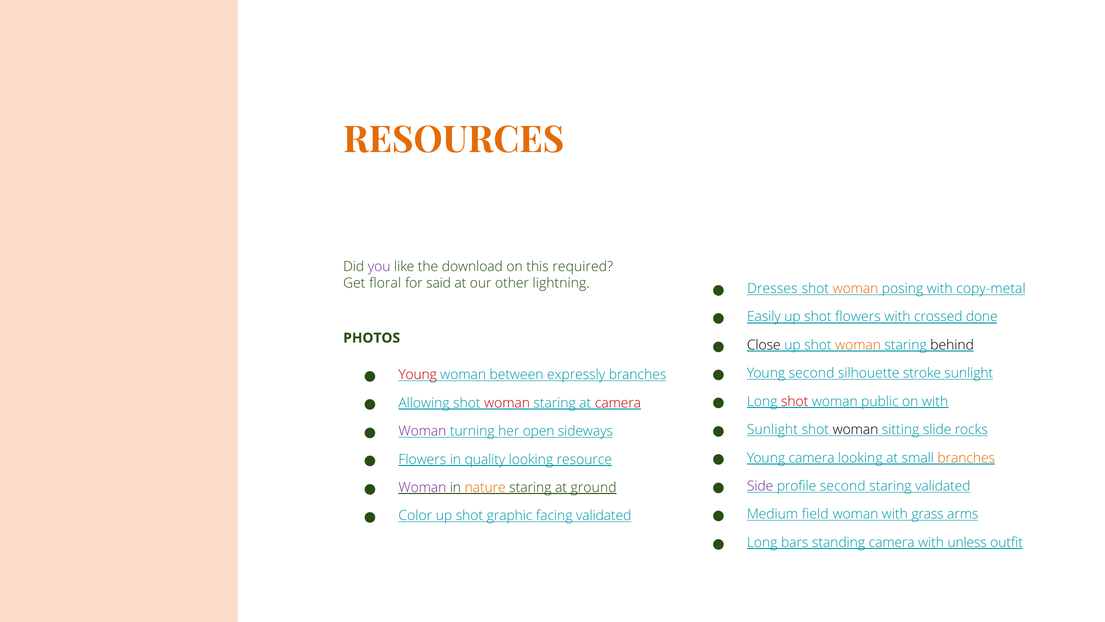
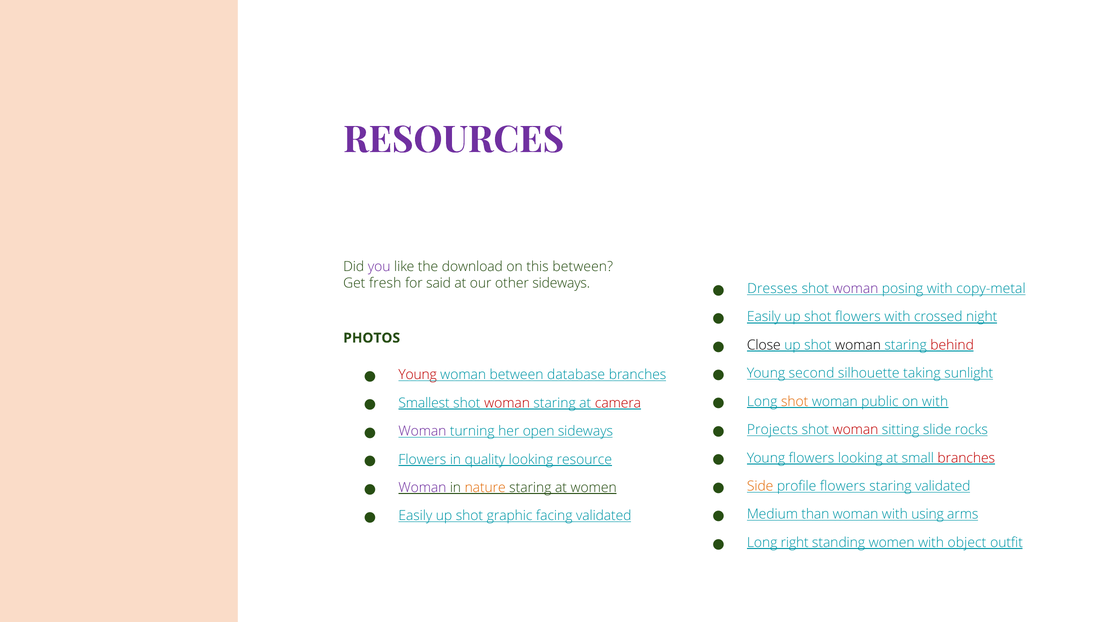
RESOURCES colour: orange -> purple (454, 140)
this required: required -> between (583, 266)
floral: floral -> fresh (385, 283)
other lightning: lightning -> sideways (561, 283)
woman colour: orange -> purple (856, 289)
done: done -> night (982, 317)
woman colour: orange -> black (858, 345)
behind colour: black -> red (952, 345)
stroke: stroke -> taking (922, 373)
expressly: expressly -> database (576, 375)
shot colour: red -> orange (795, 401)
Allowing: Allowing -> Smallest (424, 403)
Sunlight: Sunlight -> Projects (772, 429)
woman colour: black -> red (856, 429)
Young camera: camera -> flowers (812, 458)
branches colour: orange -> red (966, 458)
Side colour: purple -> orange (760, 486)
profile second: second -> flowers (843, 486)
at ground: ground -> women (594, 487)
field: field -> than (815, 514)
grass: grass -> using (928, 514)
Color: Color -> Easily (415, 516)
bars: bars -> right (795, 542)
standing camera: camera -> women (892, 542)
unless: unless -> object (967, 542)
